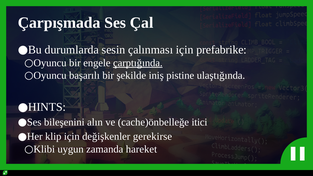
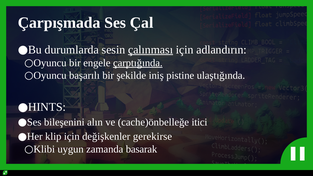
çalınması underline: none -> present (151, 50)
prefabrike: prefabrike -> adlandırın (222, 50)
hareket: hareket -> basarak (142, 149)
